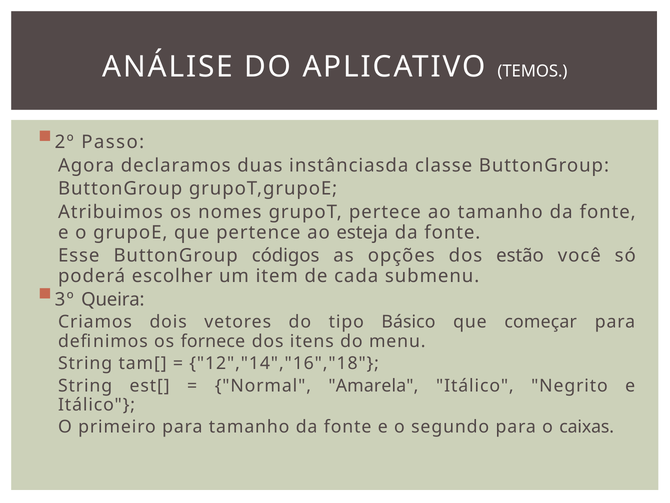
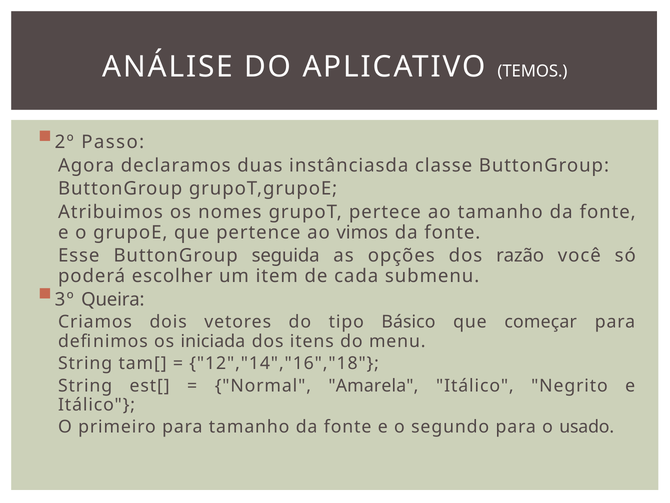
esteja: esteja -> vimos (362, 232)
códigos: códigos -> seguida (286, 256)
estão: estão -> razão (520, 256)
fornece: fornece -> iniciada (213, 341)
caixas: caixas -> usado (587, 427)
